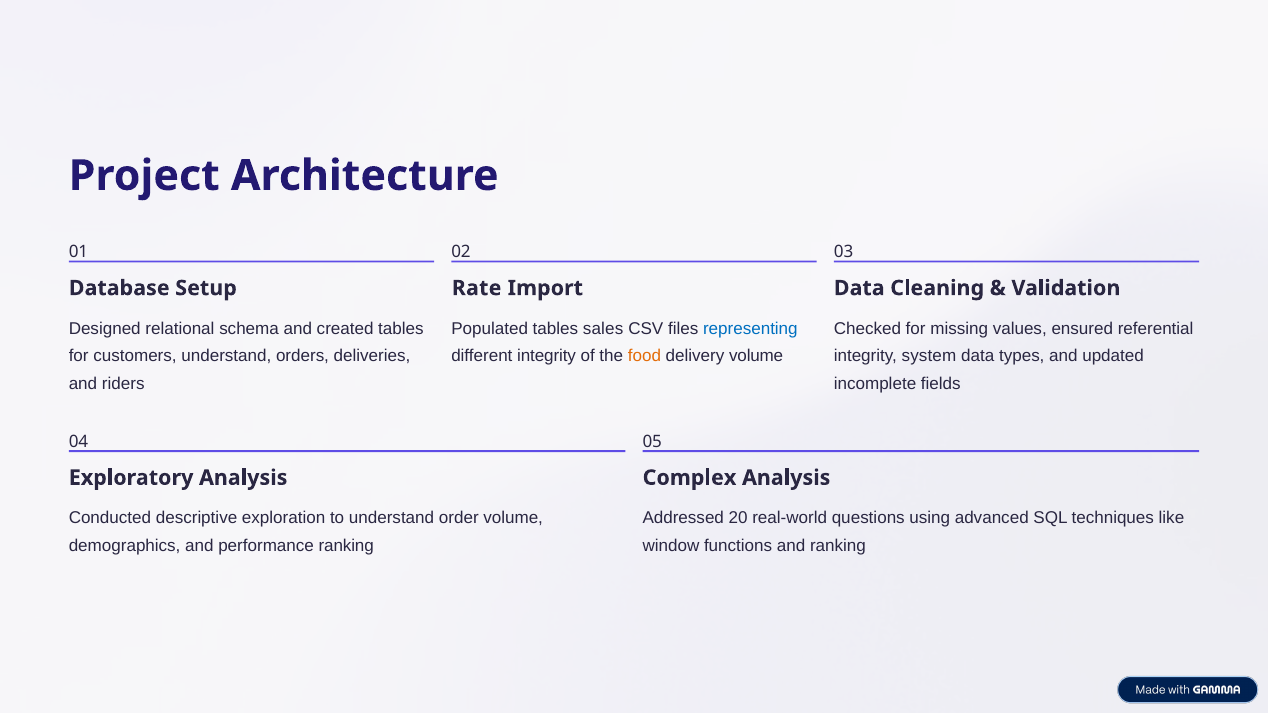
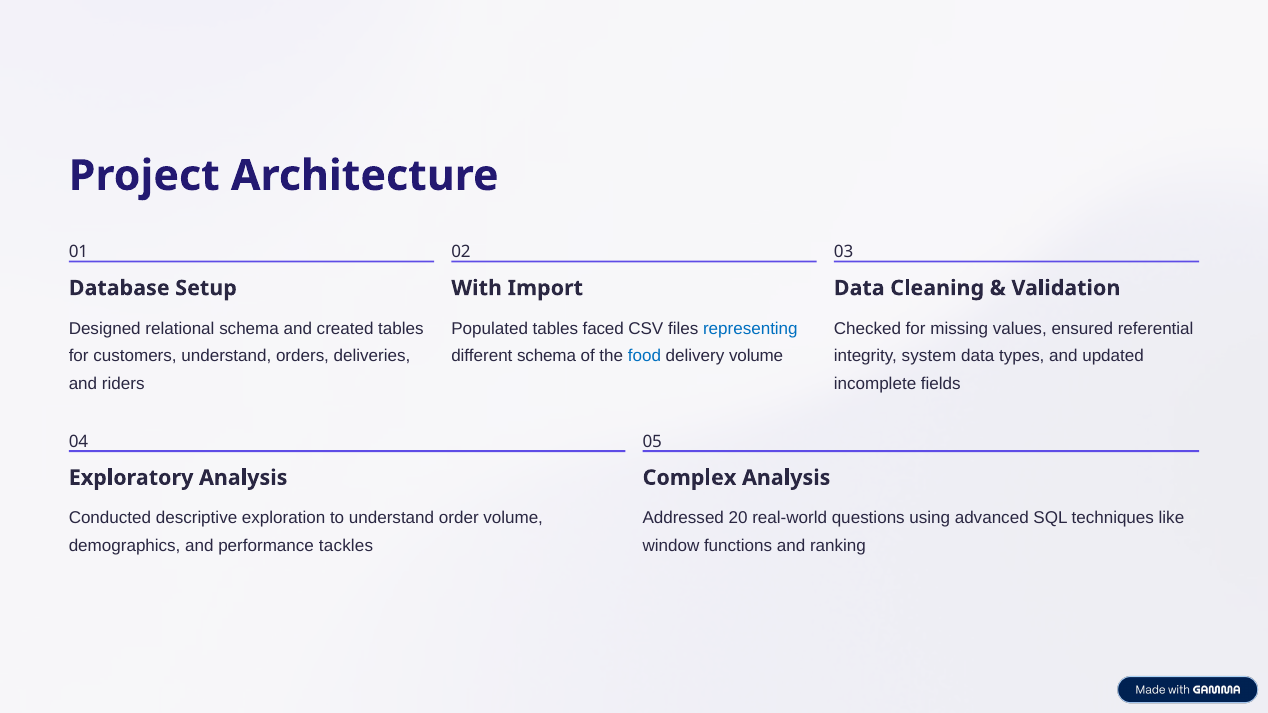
Rate: Rate -> With (477, 288)
sales: sales -> faced (603, 329)
different integrity: integrity -> schema (547, 356)
food colour: orange -> blue (644, 356)
performance ranking: ranking -> tackles (346, 546)
